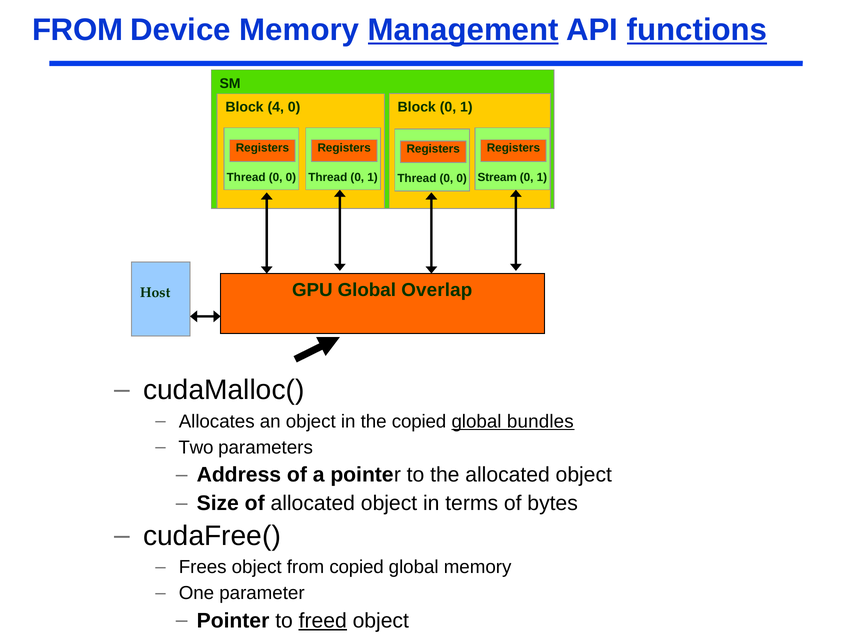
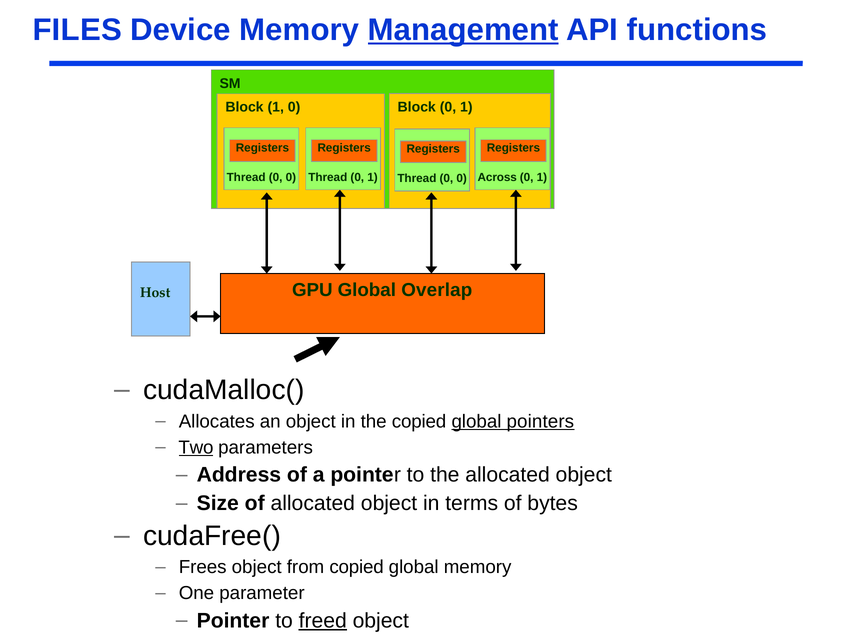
FROM: FROM -> FILES (77, 30)
functions underline: present -> none (697, 30)
Block 4: 4 -> 1 (276, 107)
Stream: Stream -> Across (497, 177)
bundles: bundles -> pointers (540, 421)
Two underline: none -> present (196, 447)
